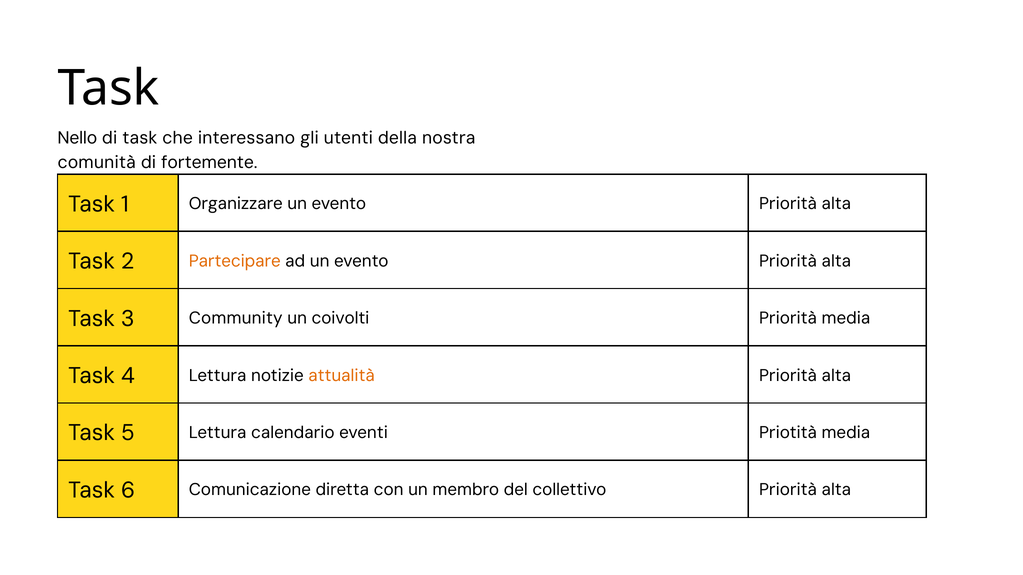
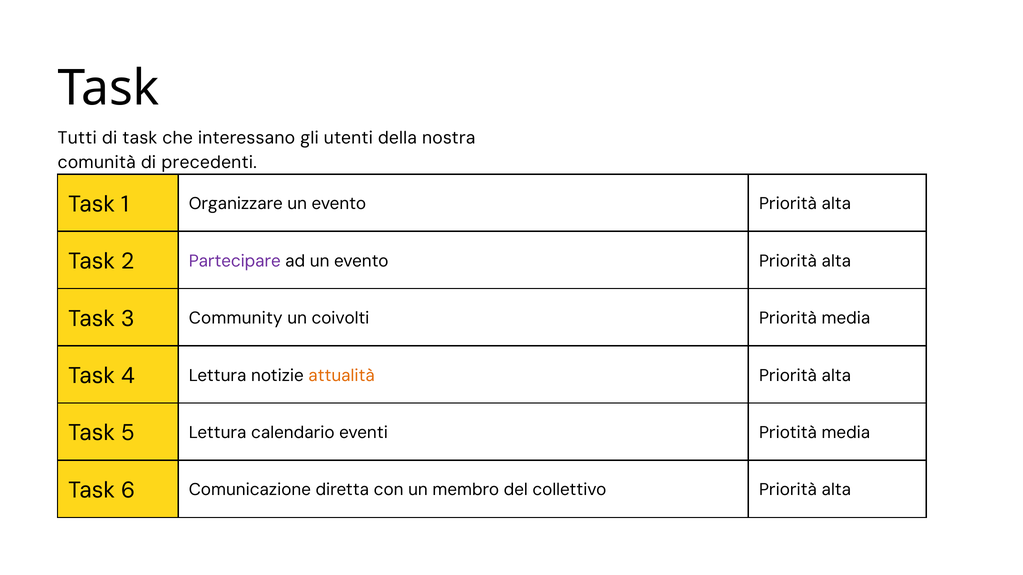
Nello: Nello -> Tutti (77, 138)
fortemente: fortemente -> precedenti (209, 162)
Partecipare colour: orange -> purple (235, 261)
